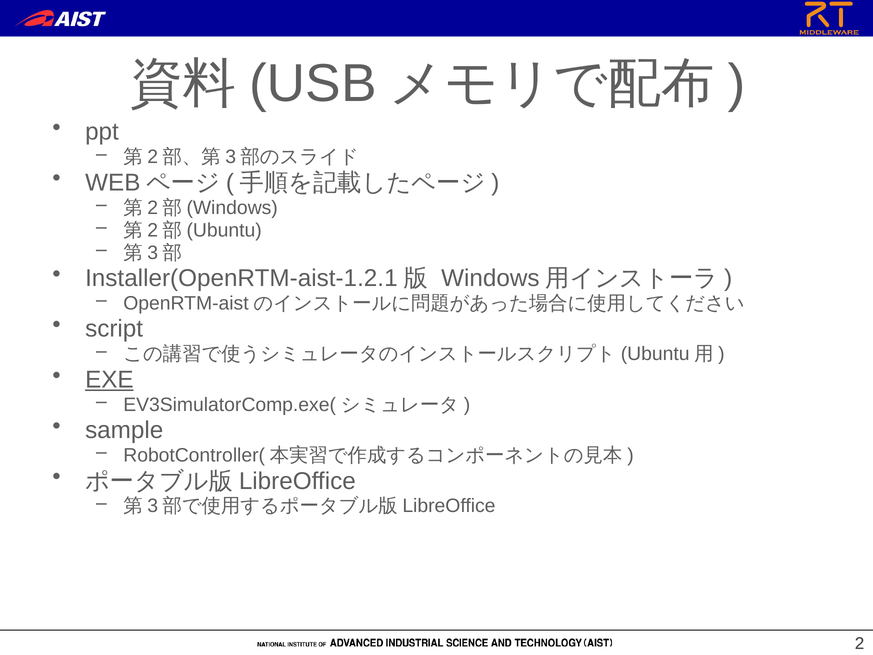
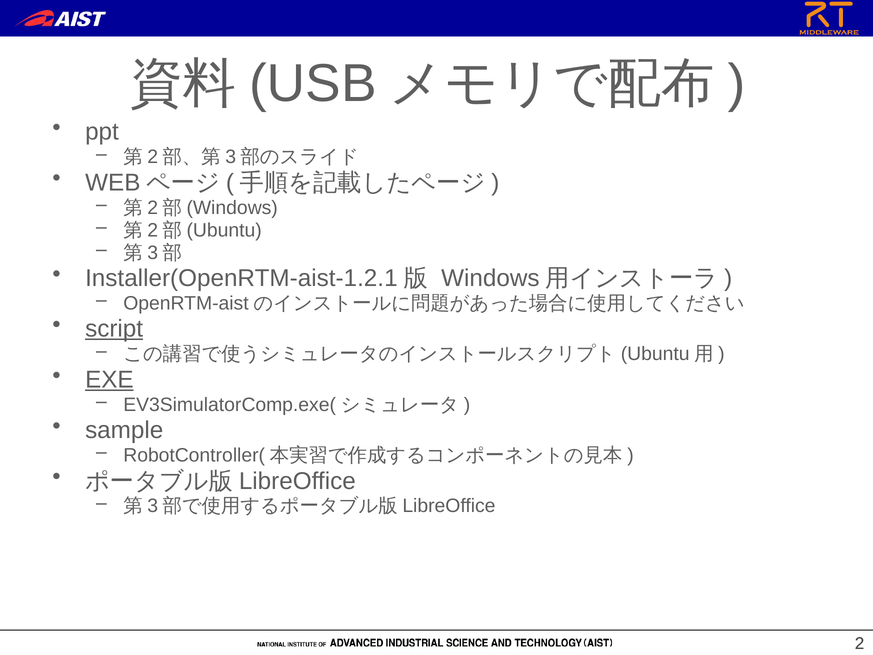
script underline: none -> present (114, 329)
